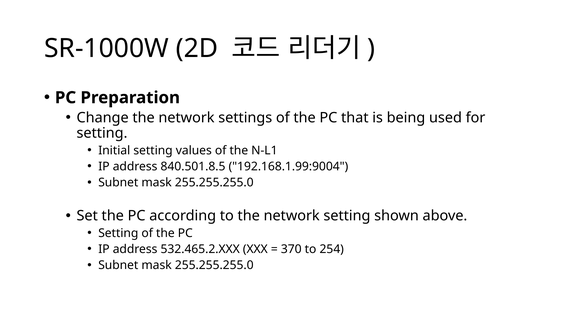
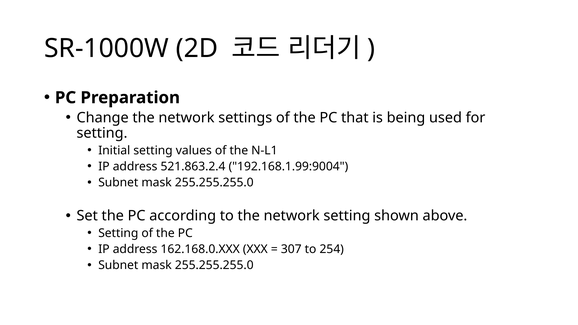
840.501.8.5: 840.501.8.5 -> 521.863.2.4 (193, 167)
532.465.2.XXX: 532.465.2.XXX -> 162.168.0.XXX (200, 249)
370: 370 -> 307 (291, 249)
